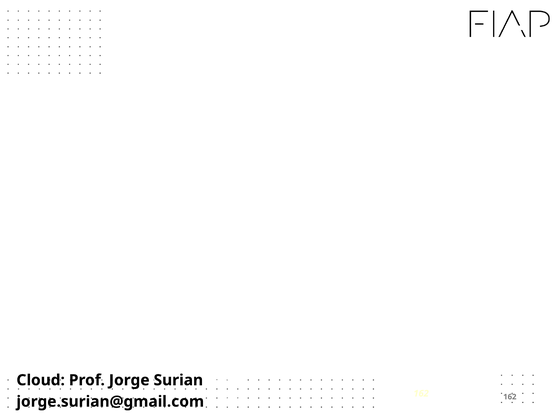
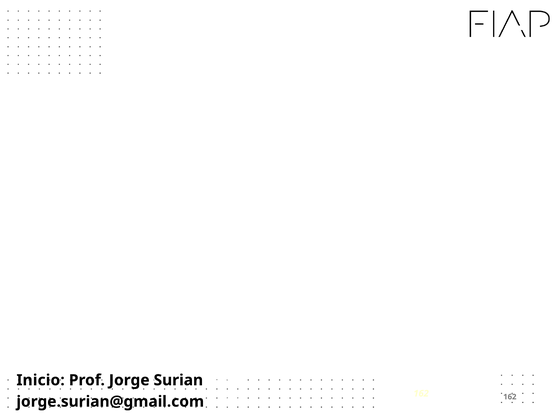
Cloud: Cloud -> Inicio (41, 380)
